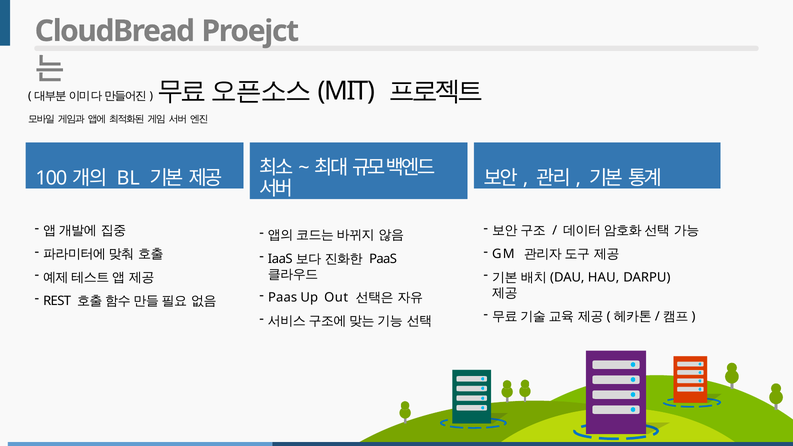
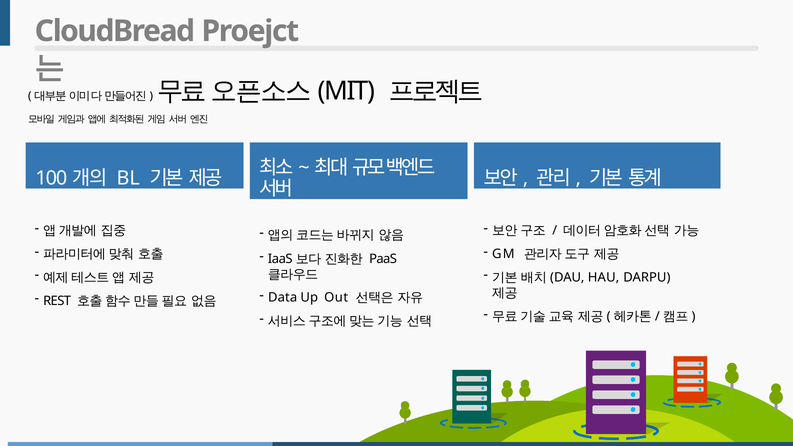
Paas: Paas -> Data (283, 297)
